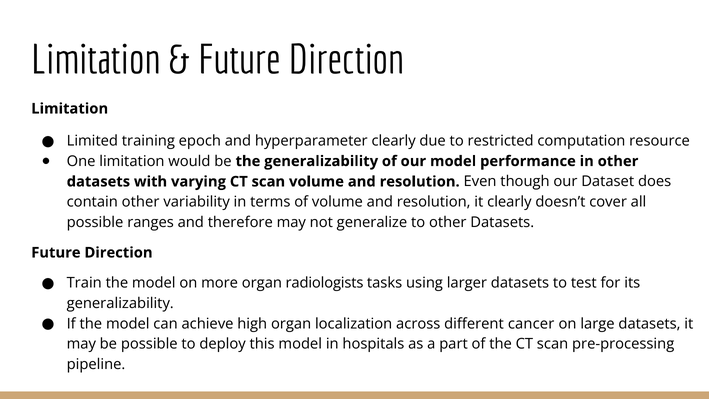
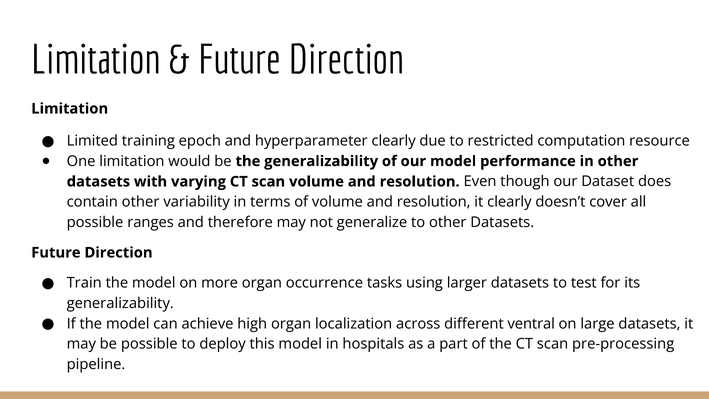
radiologists: radiologists -> occurrence (324, 283)
cancer: cancer -> ventral (531, 324)
